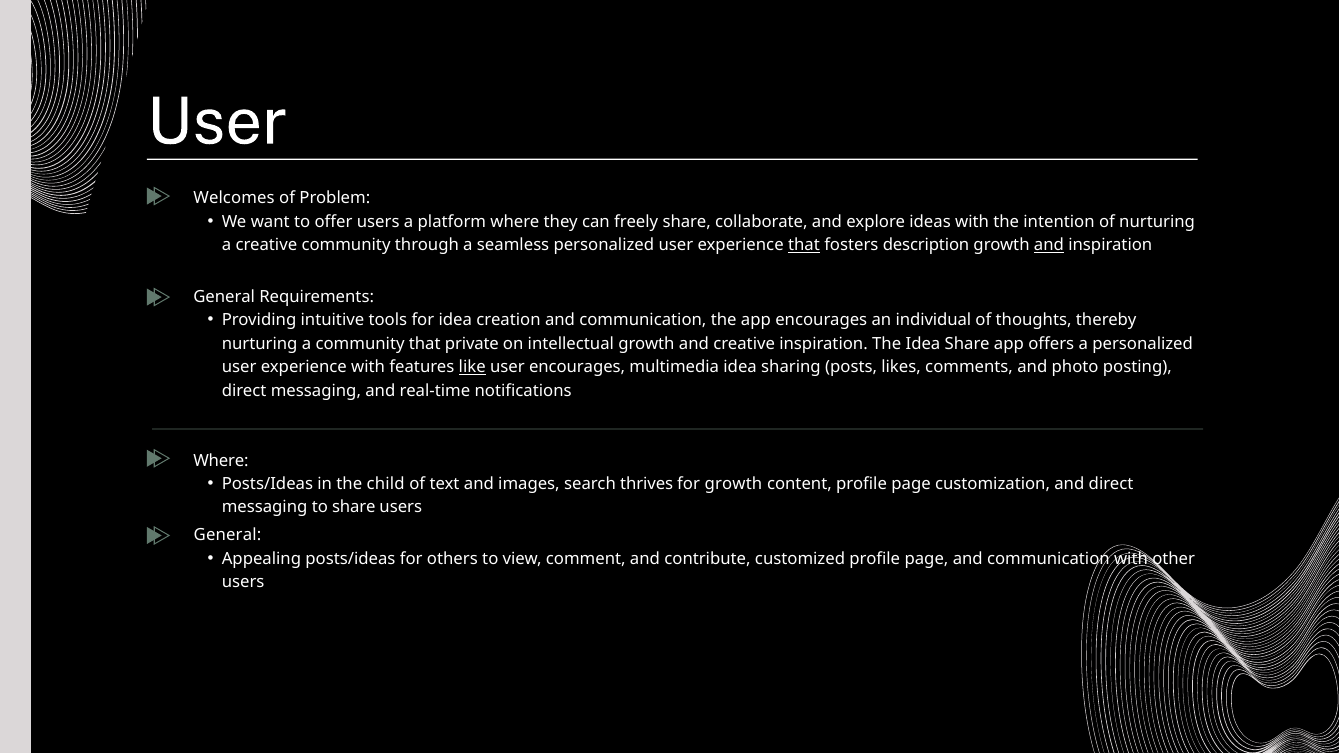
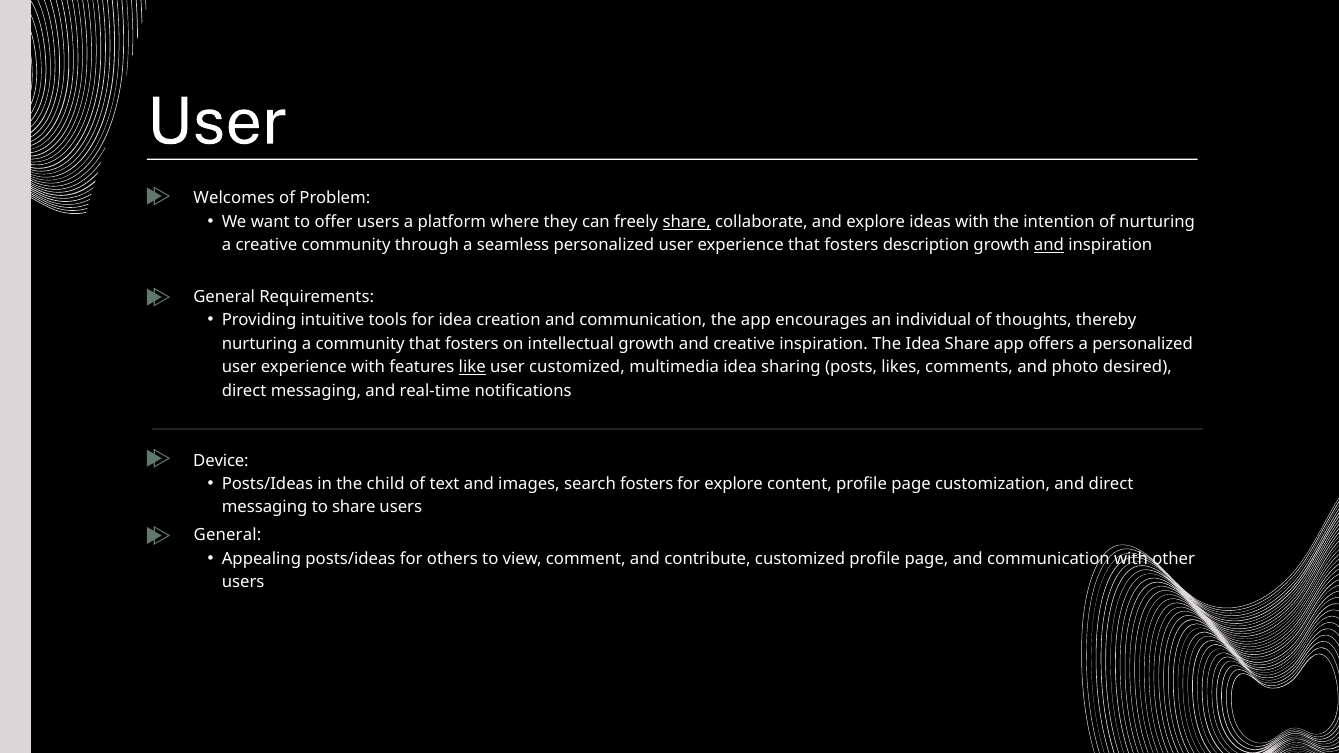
share underline: none -> present (687, 222)
that underline: present -> none (804, 245)
community that private: private -> fosters (472, 344)
user encourages: encourages -> customized (577, 367)
posting: posting -> desired (1137, 367)
Where: Where -> Device (221, 461)
search thrives: thrives -> fosters (647, 484)
for growth: growth -> explore (734, 484)
